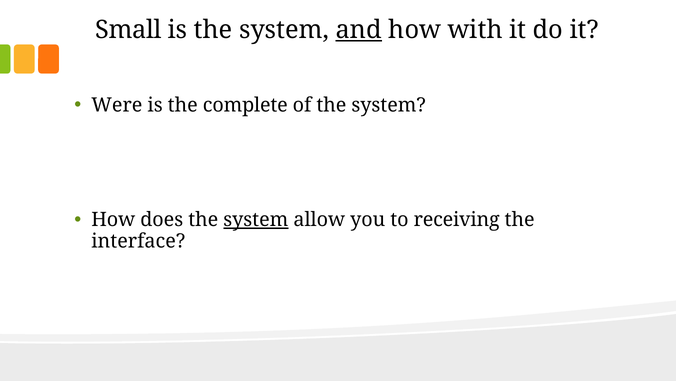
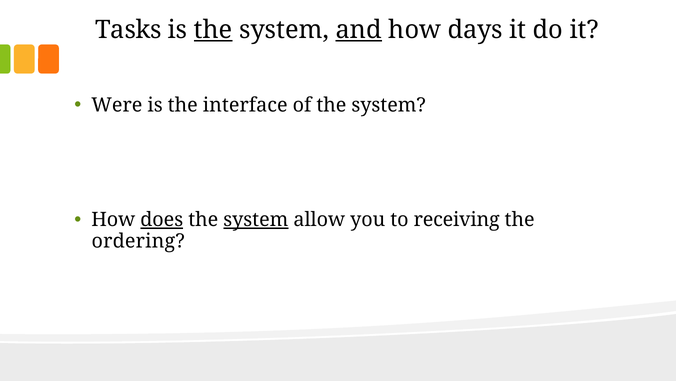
Small: Small -> Tasks (128, 30)
the underline: none -> present (213, 30)
with: with -> days (475, 30)
complete: complete -> interface (245, 105)
does underline: none -> present (162, 219)
interface: interface -> ordering (138, 241)
